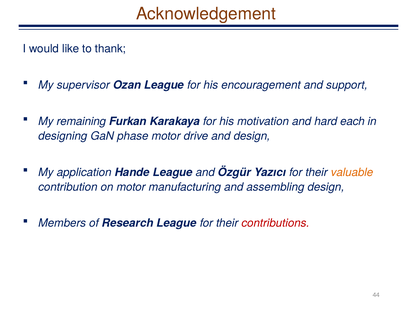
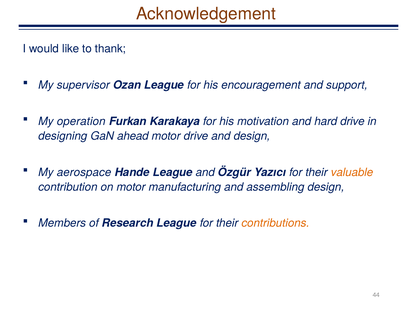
remaining: remaining -> operation (81, 121)
hard each: each -> drive (352, 121)
phase: phase -> ahead (133, 136)
application: application -> aerospace (84, 172)
contributions colour: red -> orange (276, 223)
